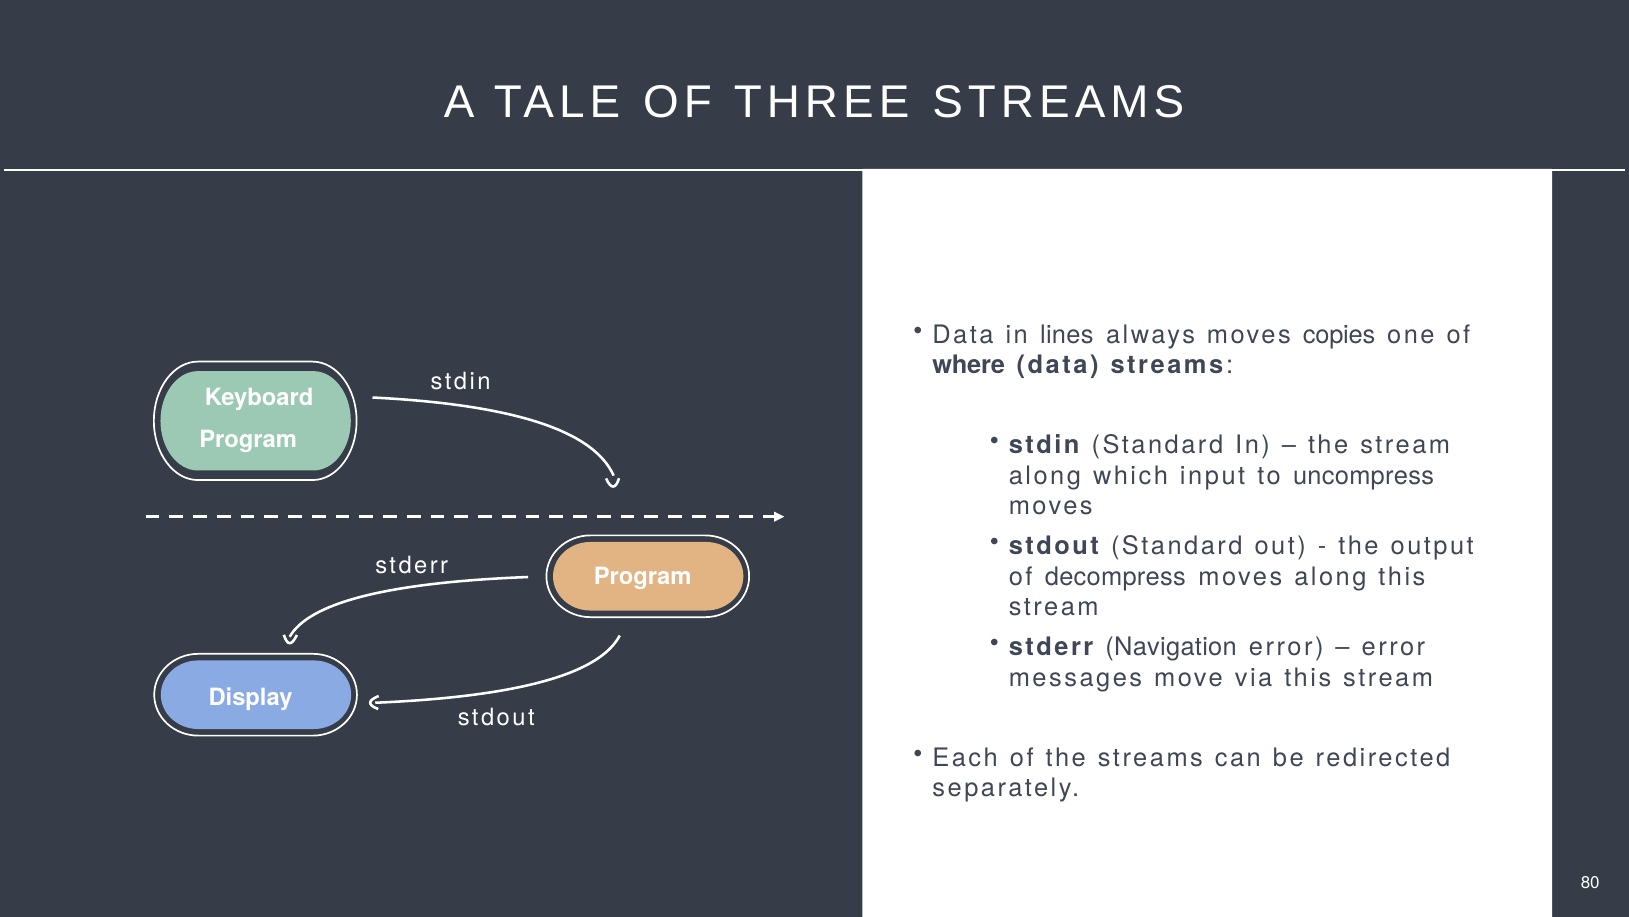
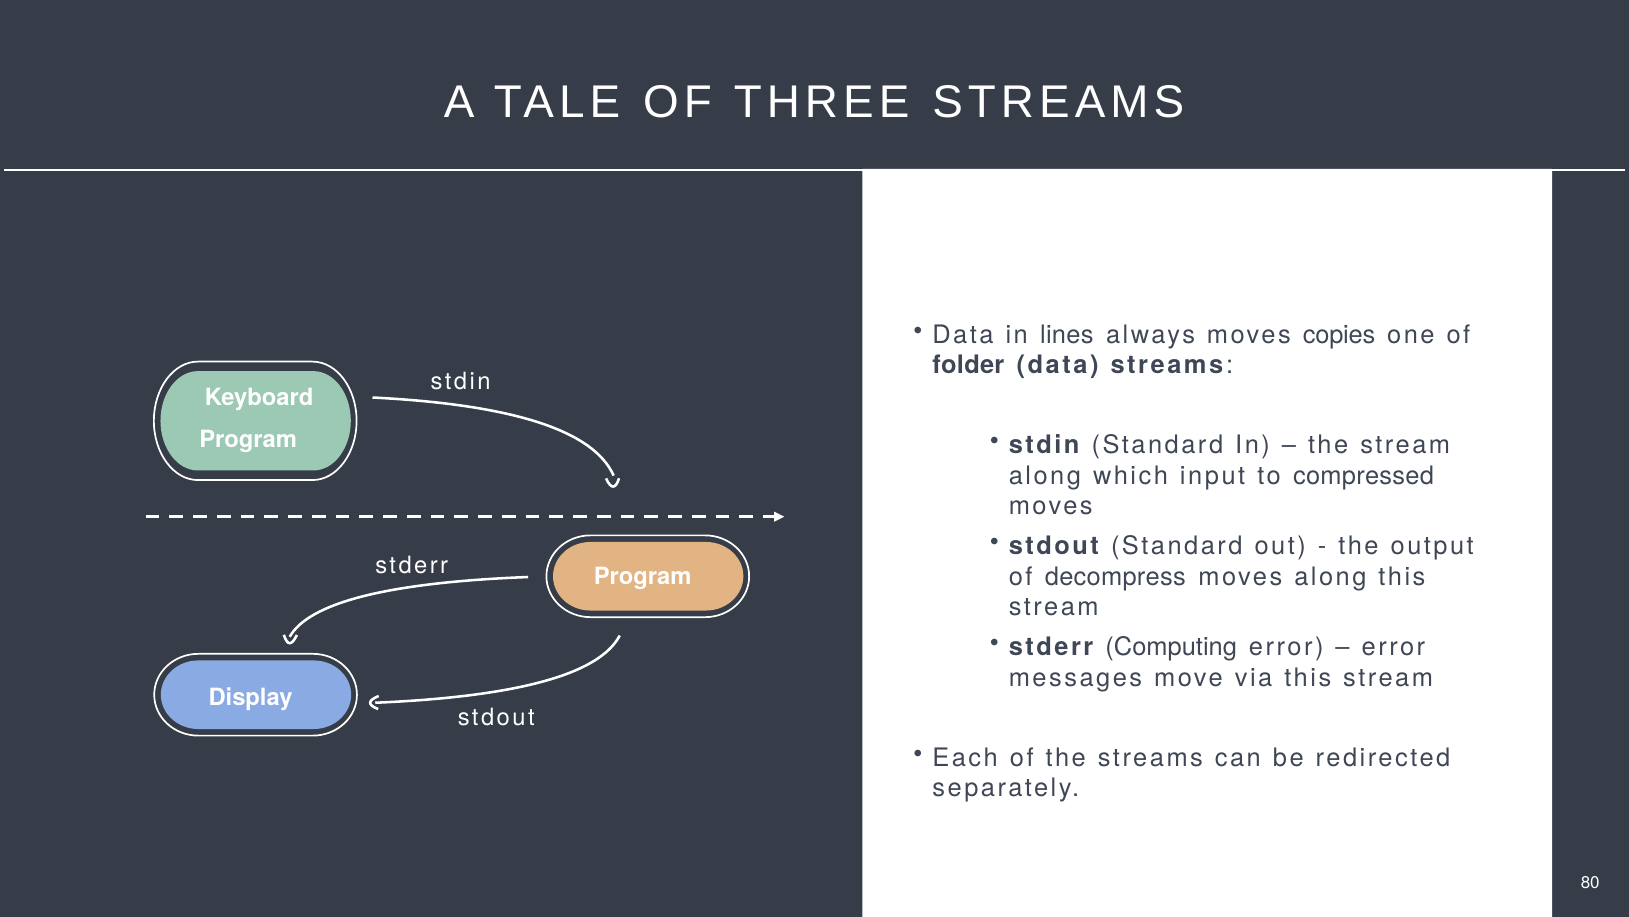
where: where -> folder (968, 366)
uncompress: uncompress -> compressed (1364, 476)
Navigation: Navigation -> Computing (1171, 647)
